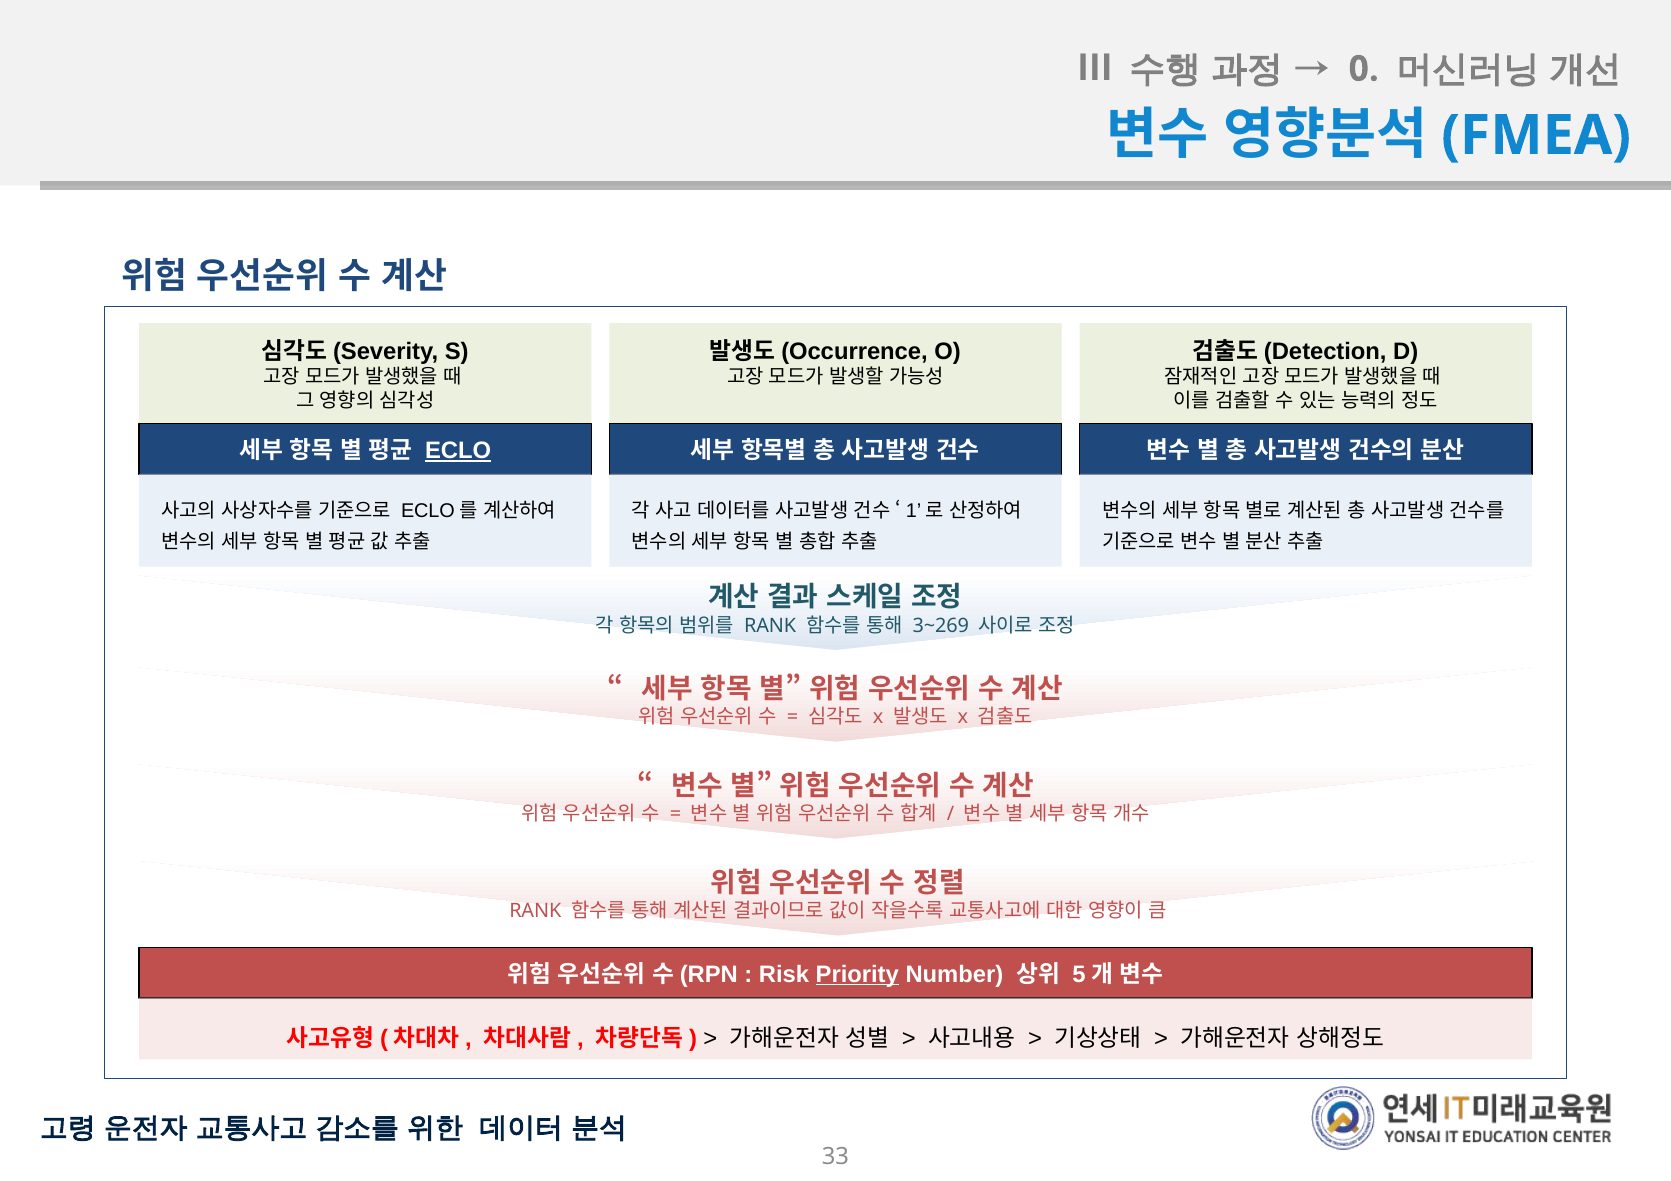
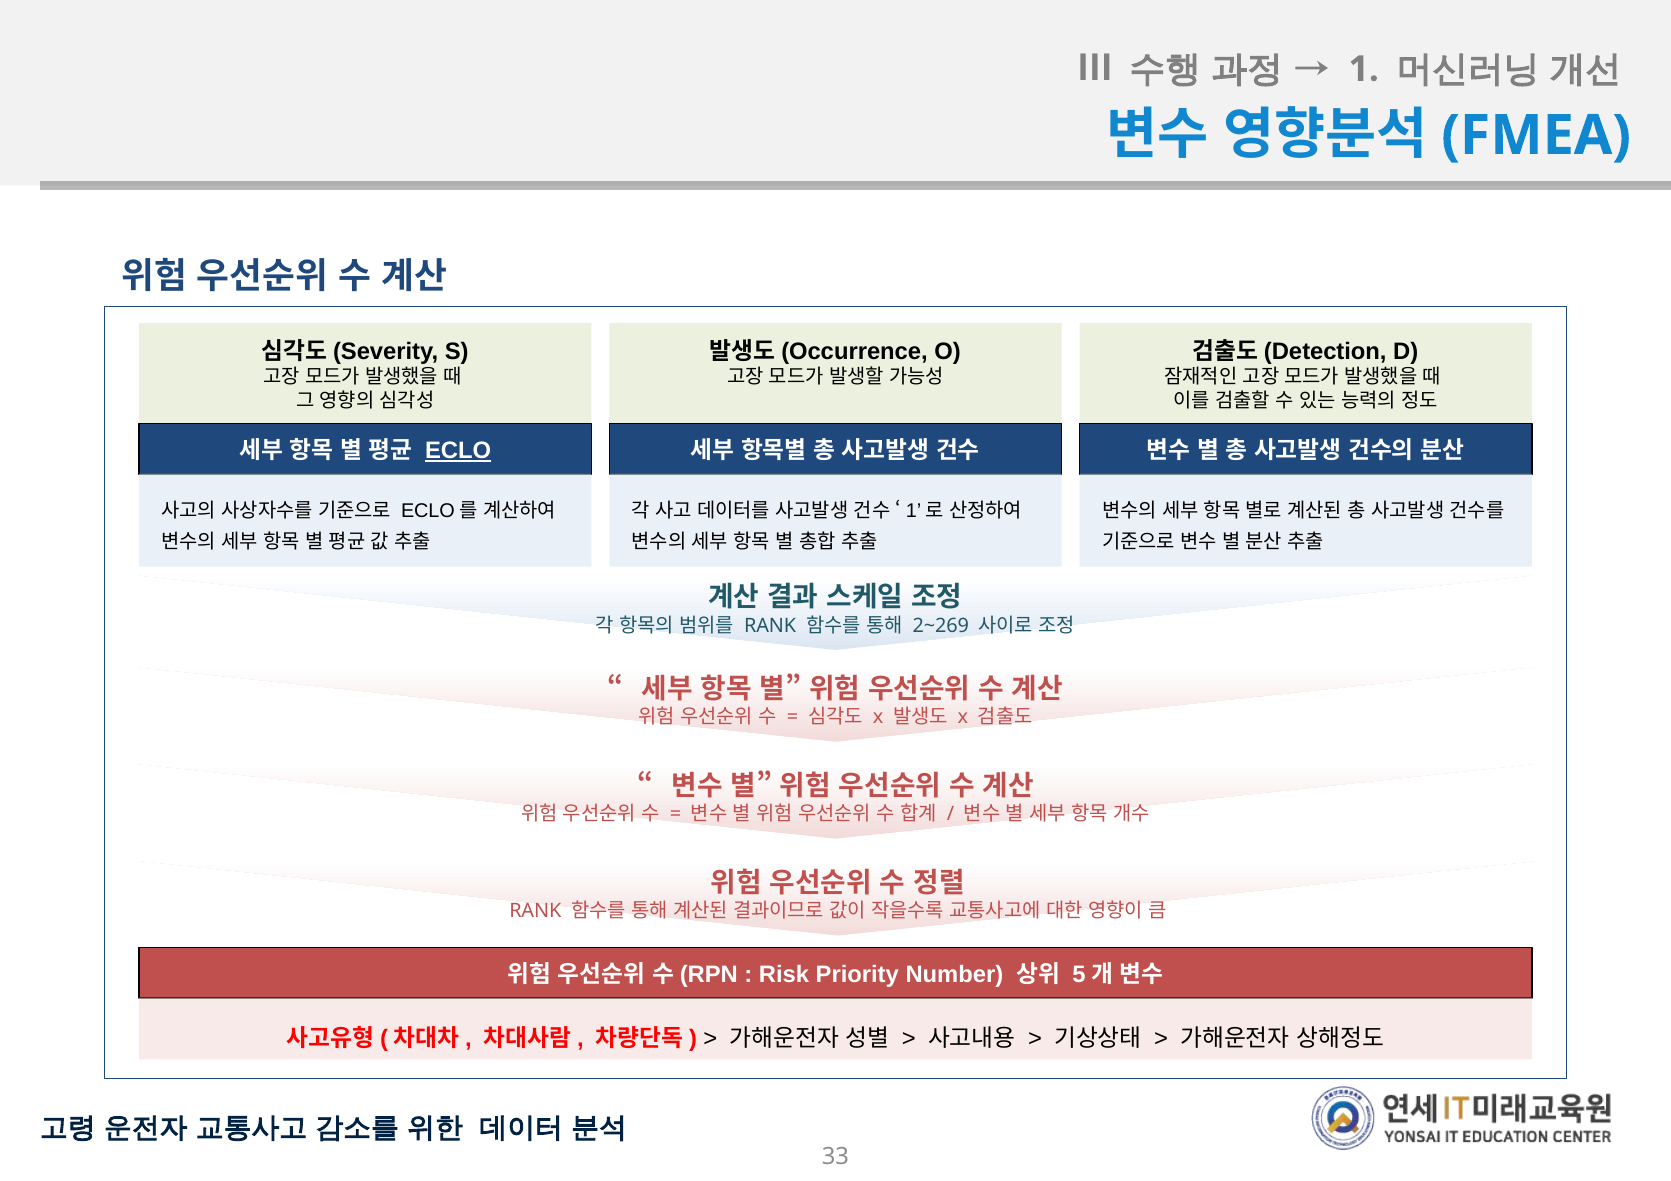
0: 0 -> 1 (1364, 69)
3~269: 3~269 -> 2~269 (941, 626)
Priority underline: present -> none (857, 975)
